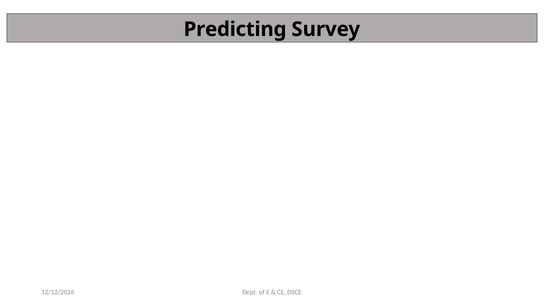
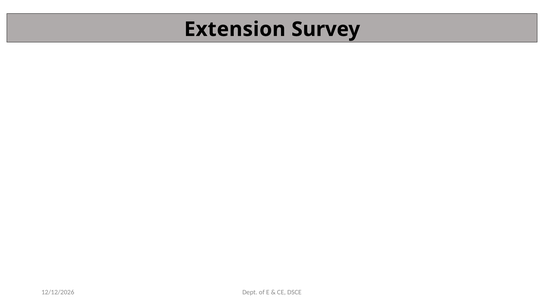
Predicting: Predicting -> Extension (235, 29)
